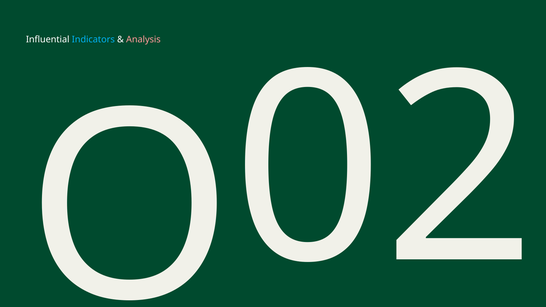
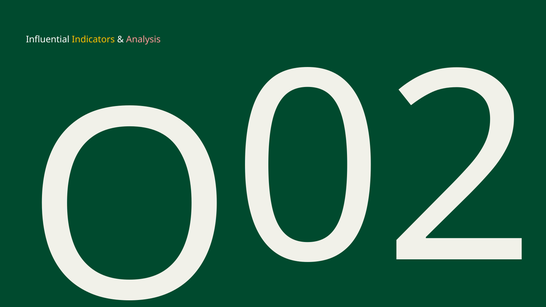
Indicators colour: light blue -> yellow (93, 40)
